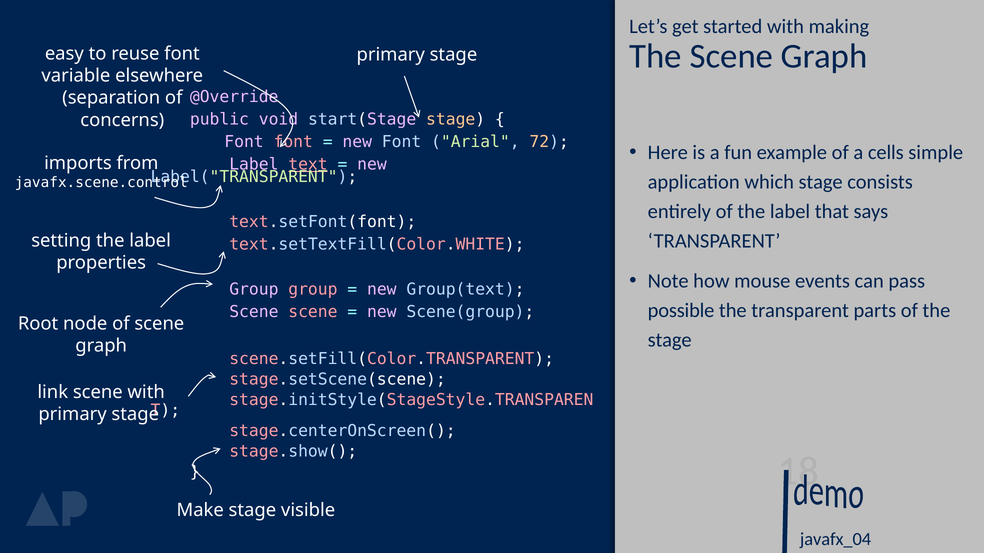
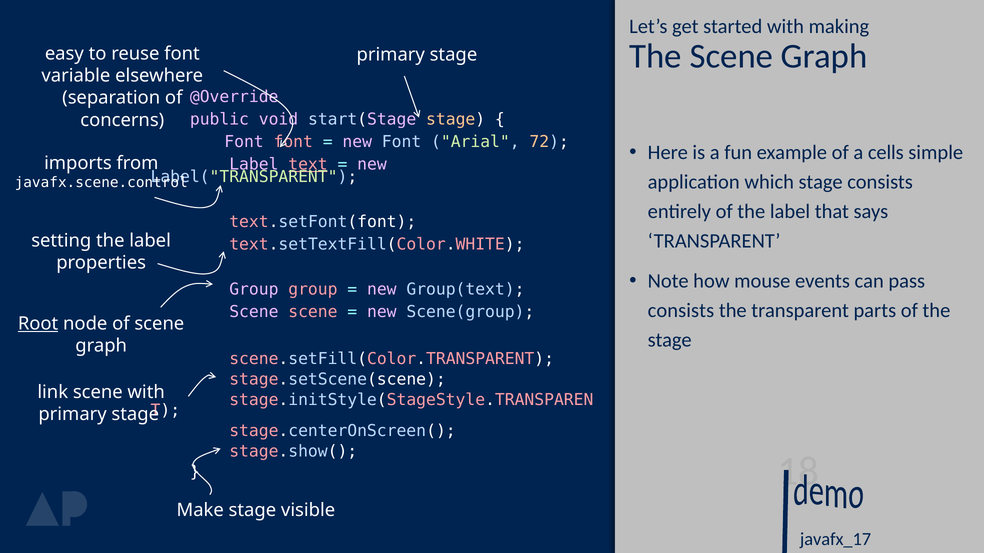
possible: possible -> consists (681, 311)
Root underline: none -> present (38, 324)
javafx_04: javafx_04 -> javafx_17 (836, 540)
